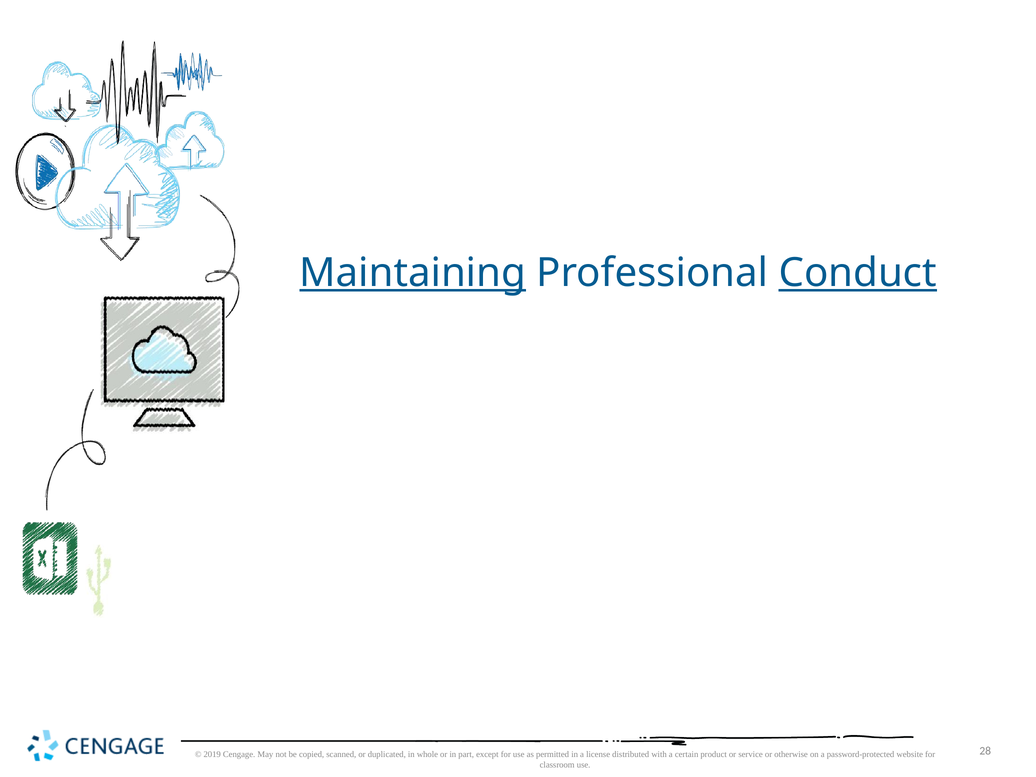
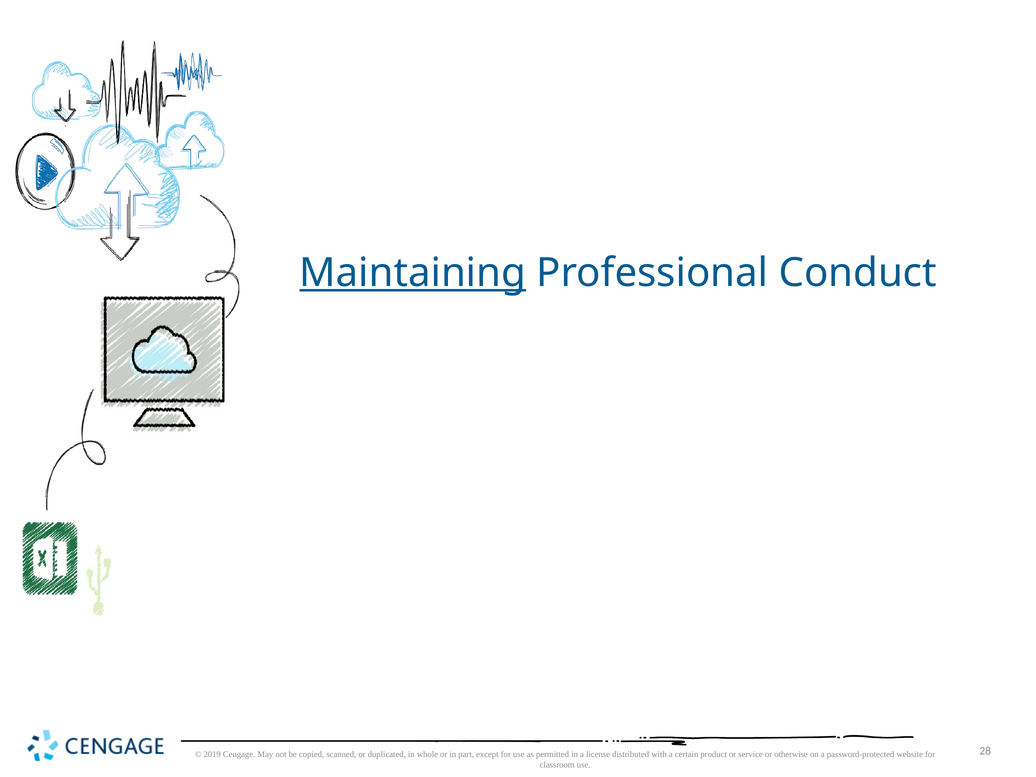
Conduct underline: present -> none (858, 273)
